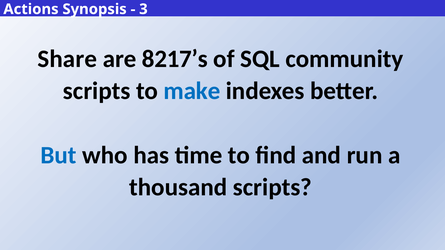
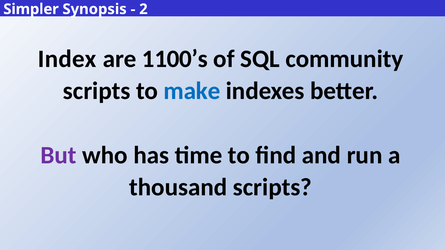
Actions: Actions -> Simpler (31, 9)
3: 3 -> 2 (143, 9)
Share: Share -> Index (67, 59)
8217’s: 8217’s -> 1100’s (175, 59)
But colour: blue -> purple (59, 155)
